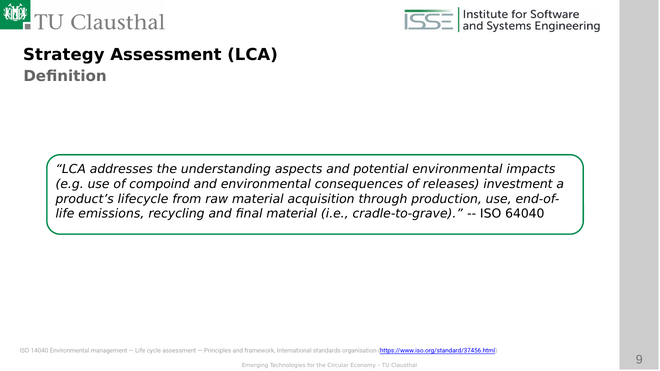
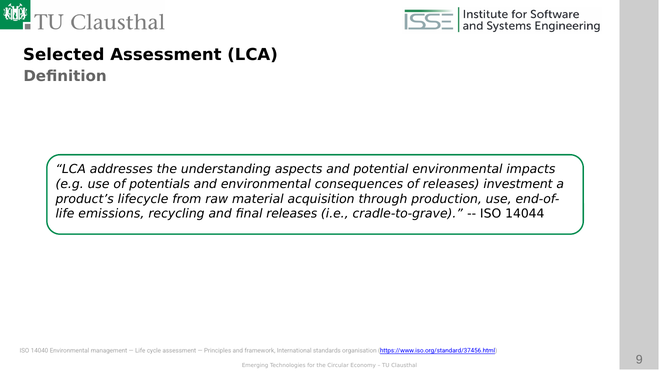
Strategy: Strategy -> Selected (64, 55)
compoind: compoind -> potentials (160, 184)
final material: material -> releases (292, 214)
64040: 64040 -> 14044 (525, 214)
